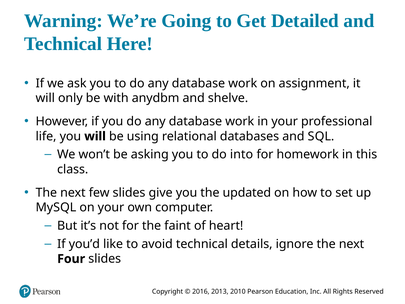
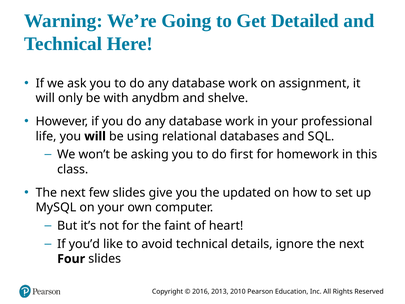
into: into -> first (242, 154)
